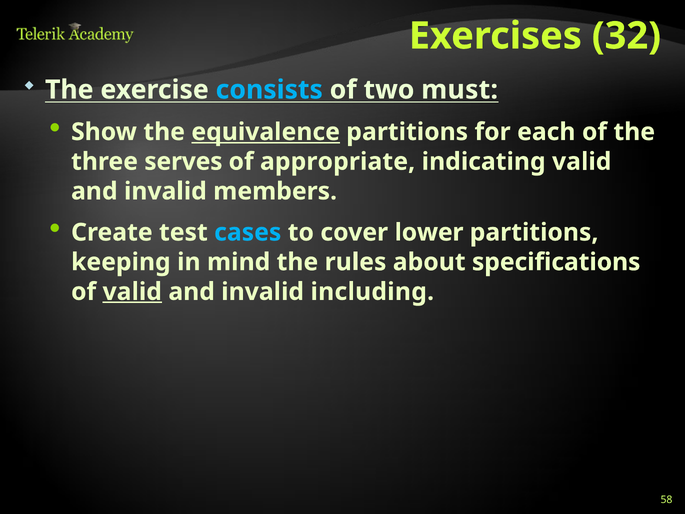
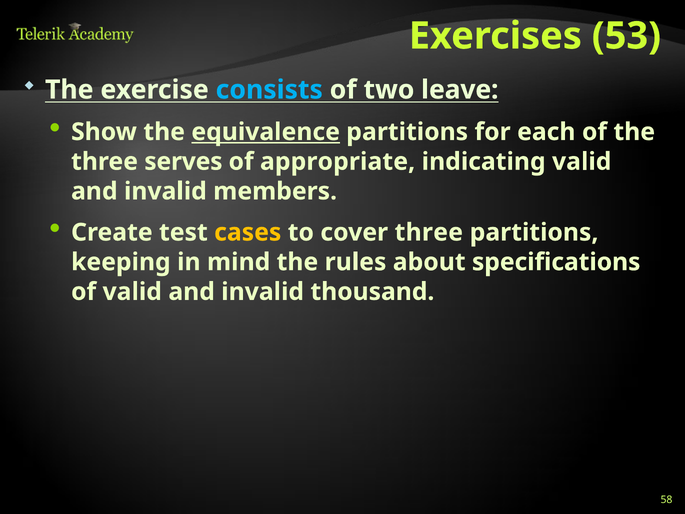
32: 32 -> 53 (626, 36)
must: must -> leave (460, 90)
cases colour: light blue -> yellow (248, 232)
cover lower: lower -> three (429, 232)
valid underline: present -> none (132, 292)
including: including -> thousand (372, 292)
